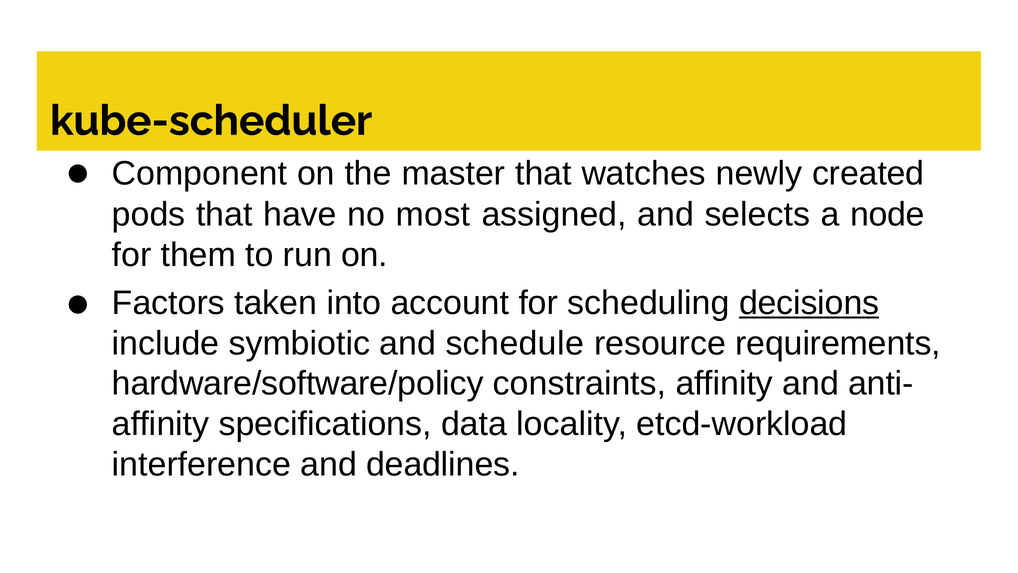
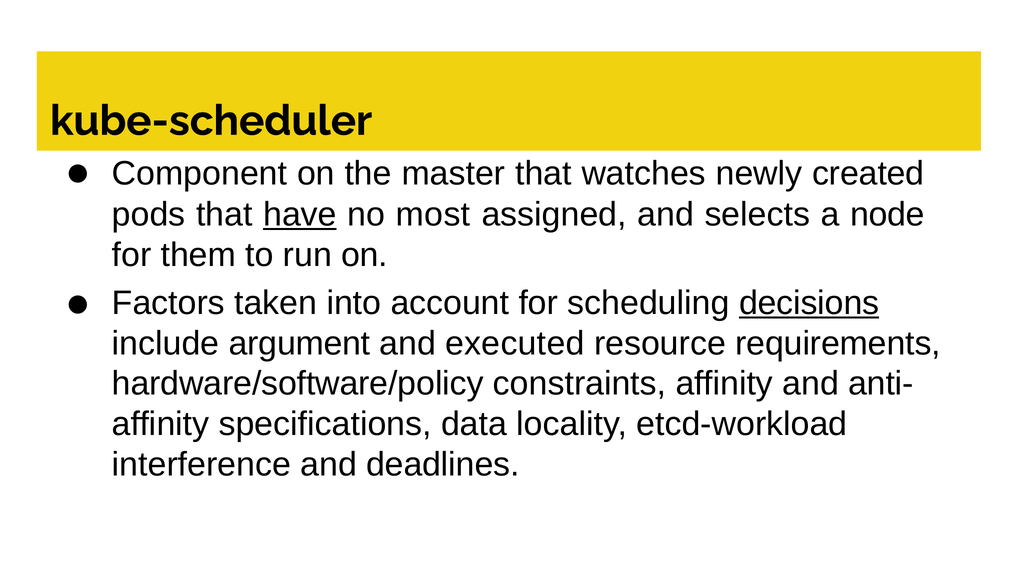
have underline: none -> present (300, 214)
symbiotic: symbiotic -> argument (300, 343)
schedule: schedule -> executed (515, 343)
